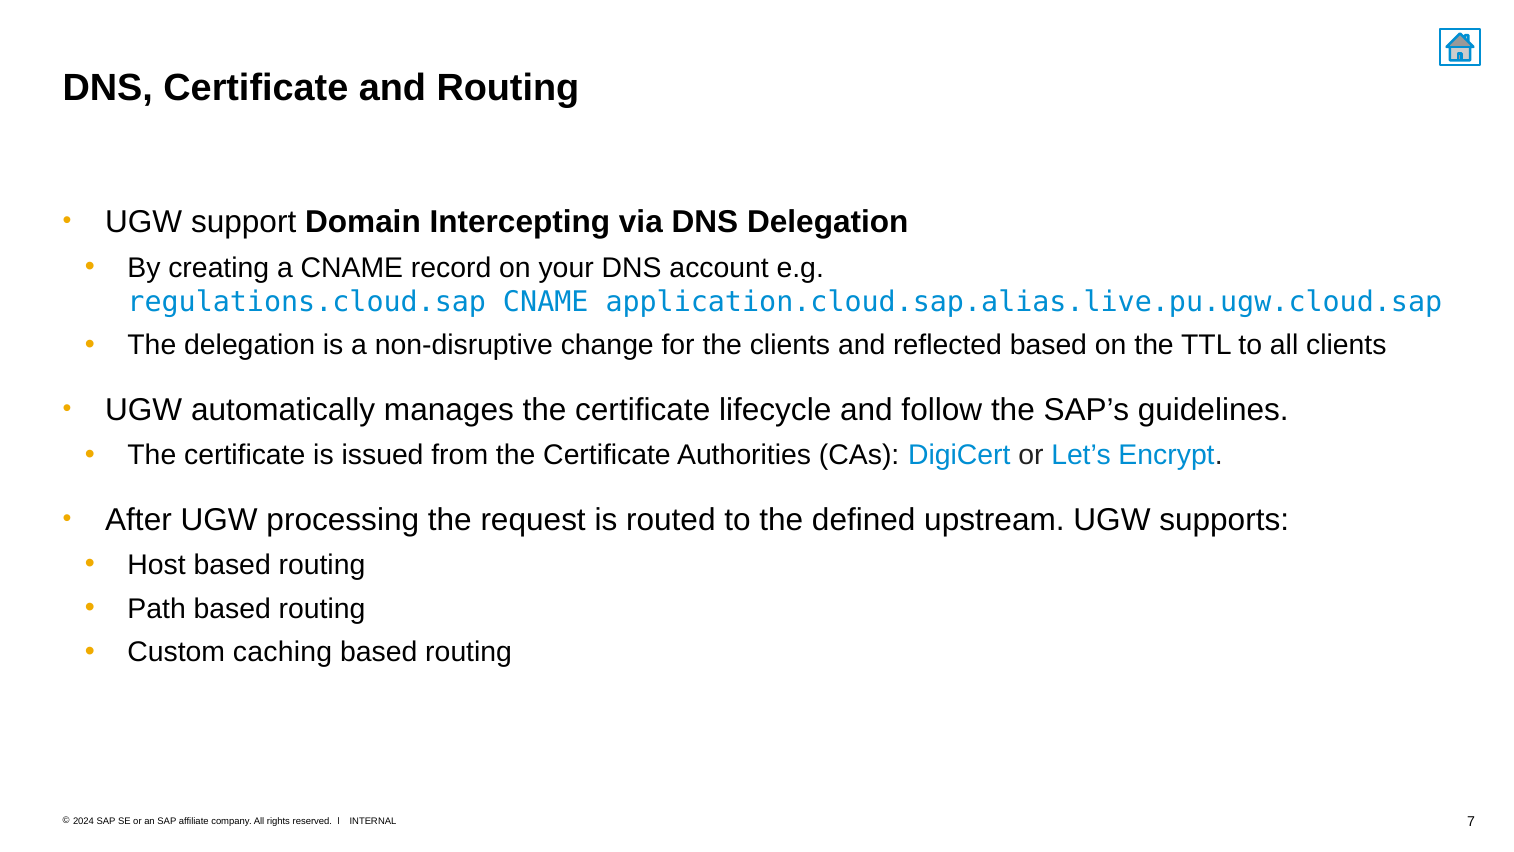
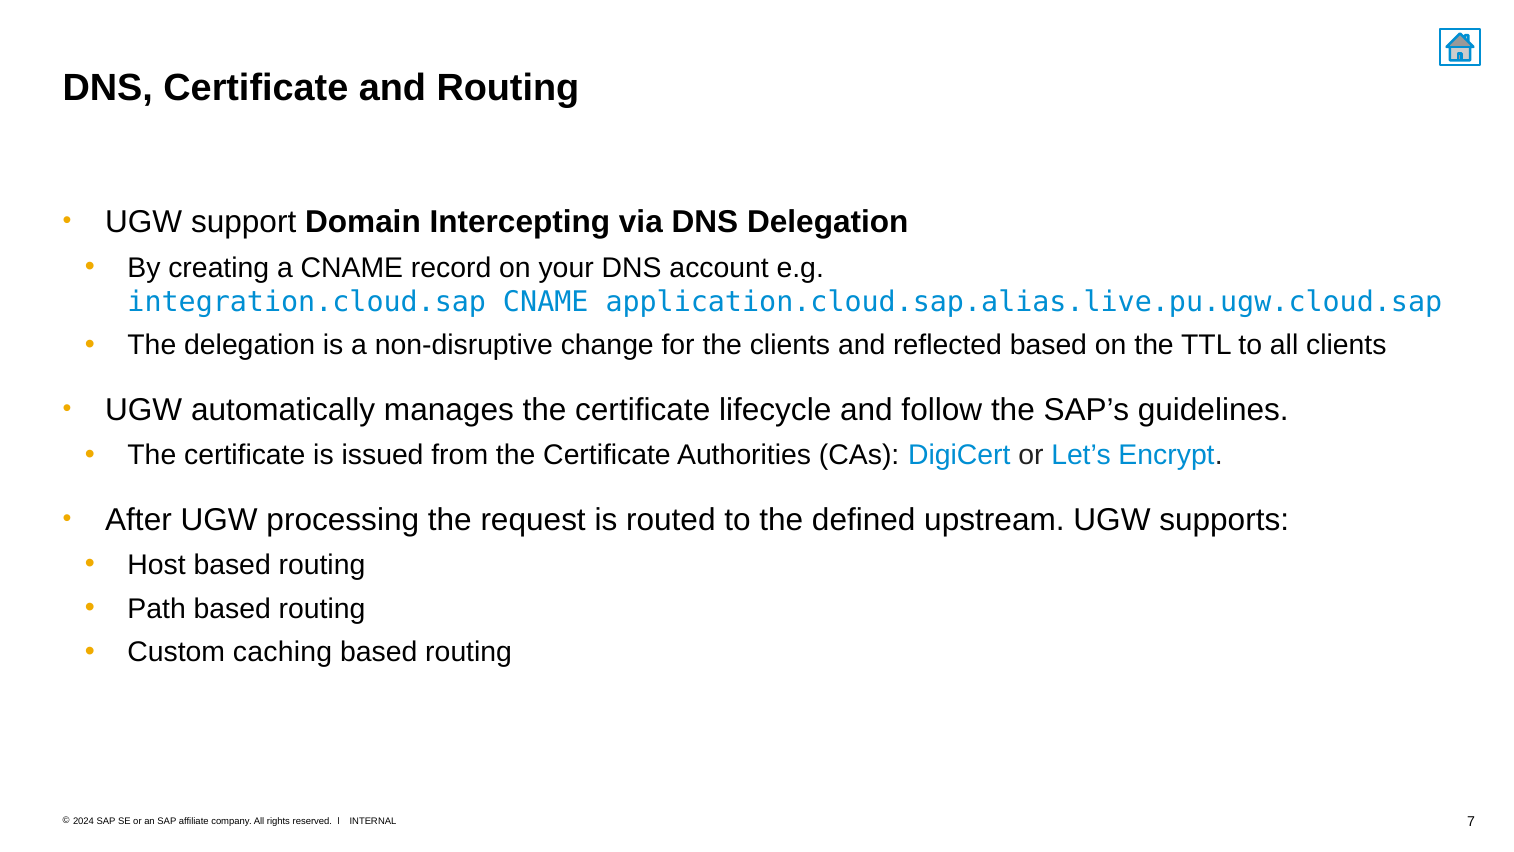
regulations.cloud.sap: regulations.cloud.sap -> integration.cloud.sap (307, 302)
